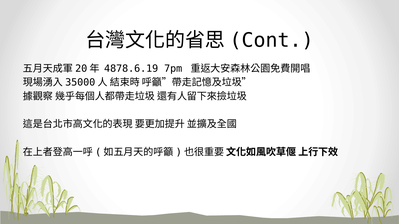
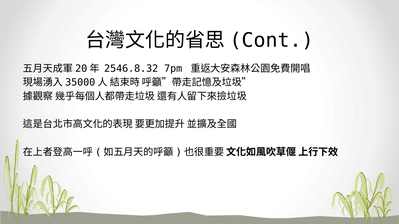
4878.6.19: 4878.6.19 -> 2546.8.32 (131, 69)
